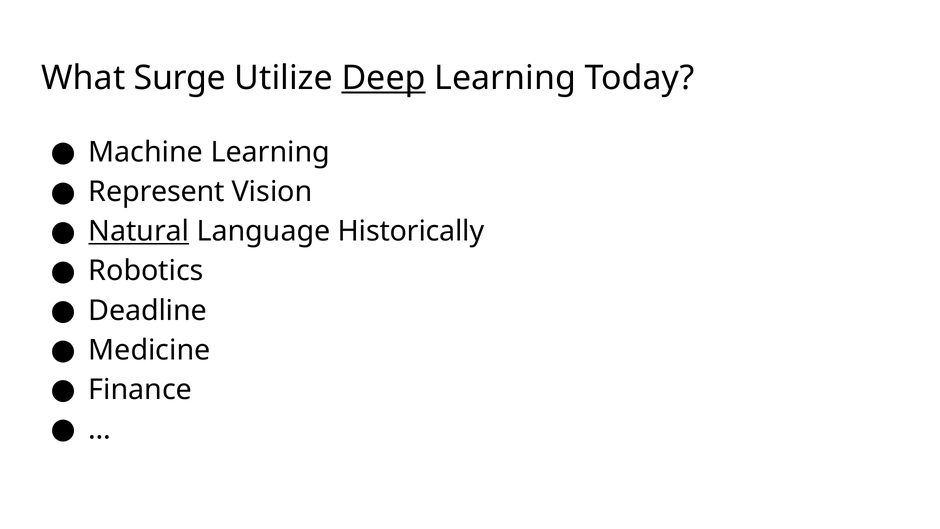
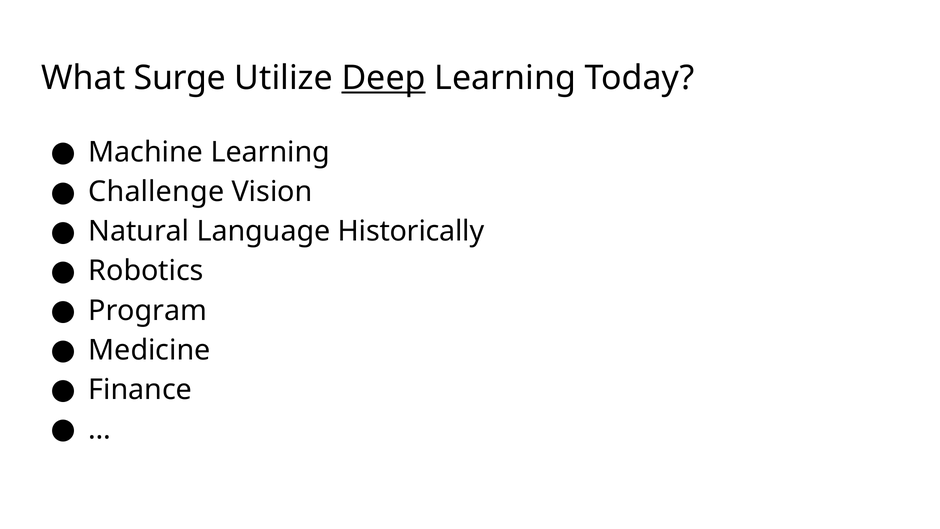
Represent: Represent -> Challenge (156, 192)
Natural underline: present -> none (139, 231)
Deadline: Deadline -> Program (148, 310)
